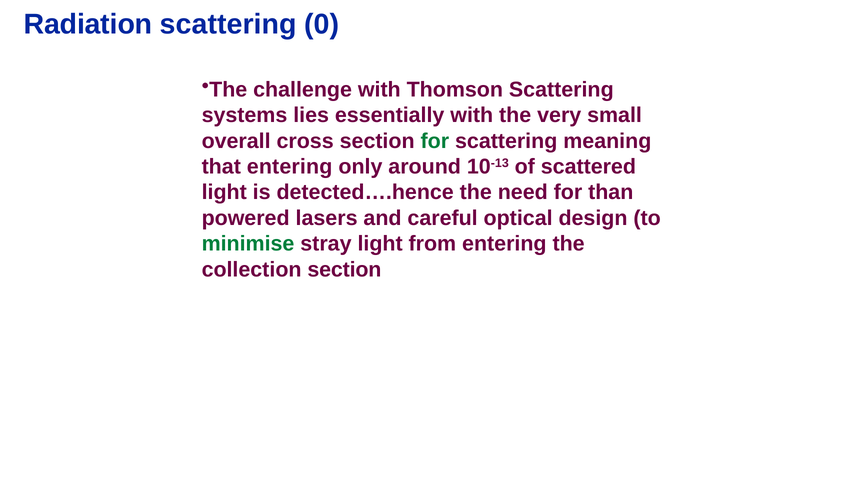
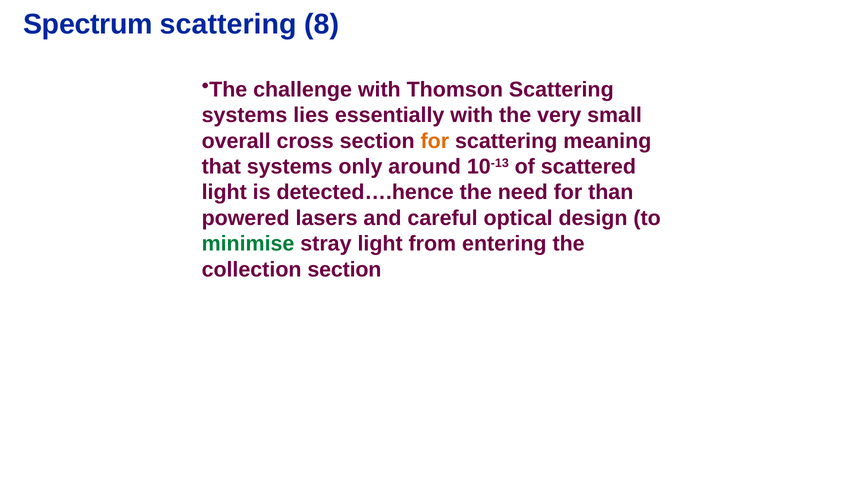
Radiation: Radiation -> Spectrum (88, 24)
0: 0 -> 8 (322, 24)
for colour: green -> orange (435, 141)
that entering: entering -> systems (290, 167)
